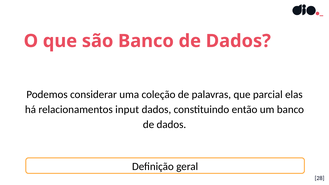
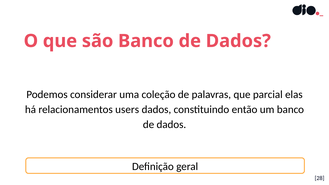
input: input -> users (127, 110)
